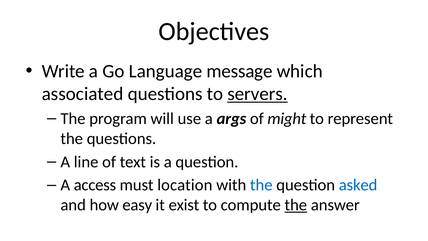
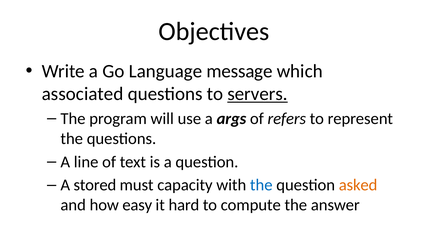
might: might -> refers (287, 118)
access: access -> stored (95, 185)
location: location -> capacity (185, 185)
asked colour: blue -> orange (358, 185)
exist: exist -> hard (184, 205)
the underline: present -> none (296, 205)
